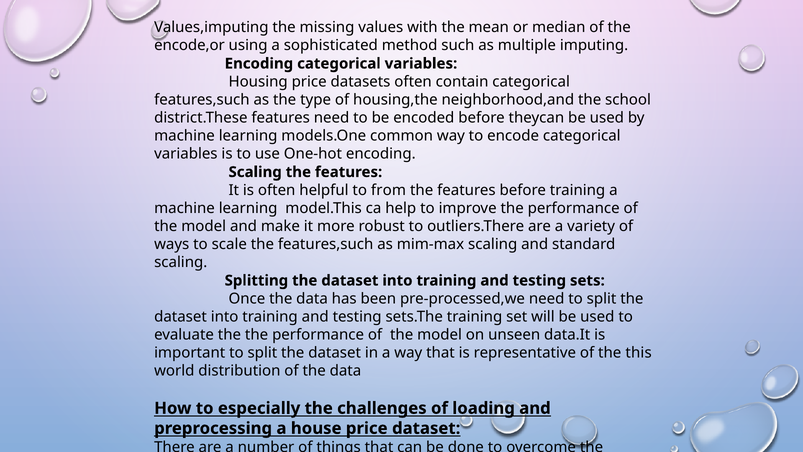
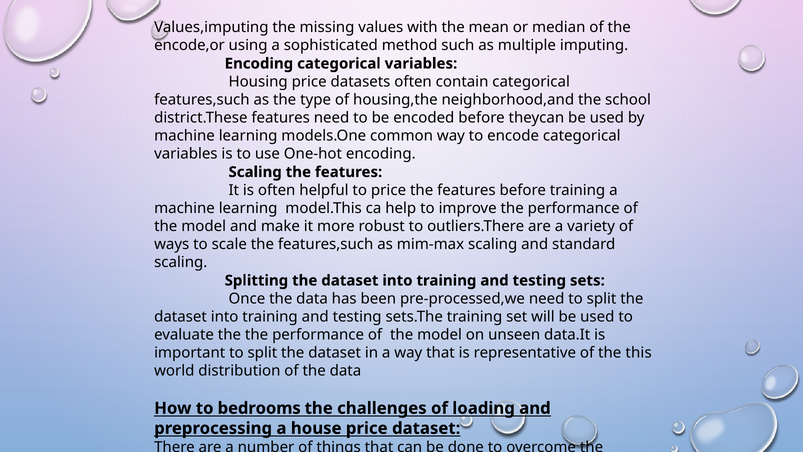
to from: from -> price (389, 190)
especially: especially -> bedrooms (259, 408)
